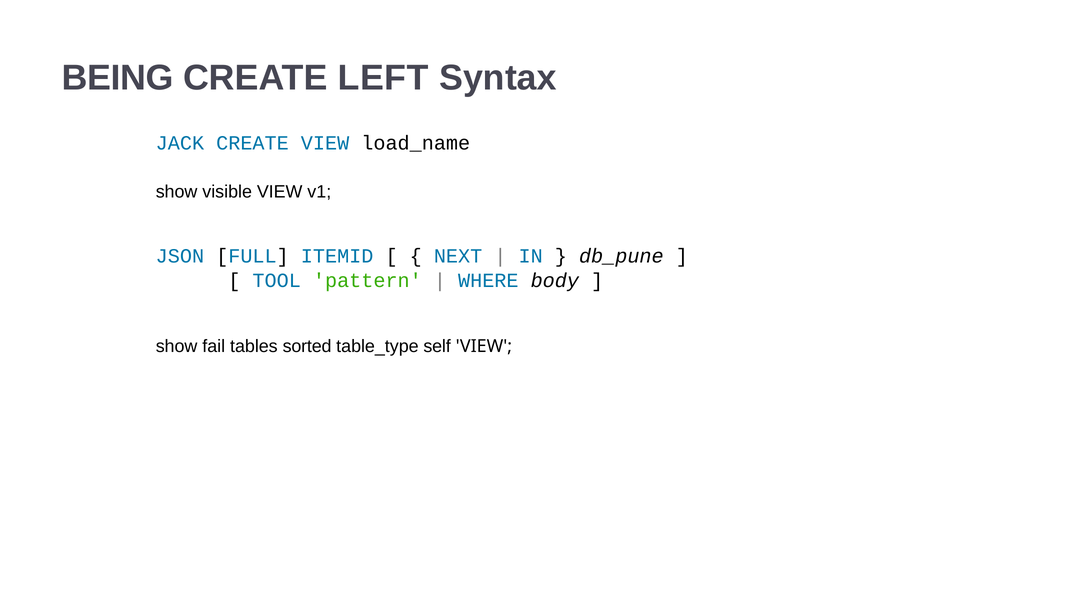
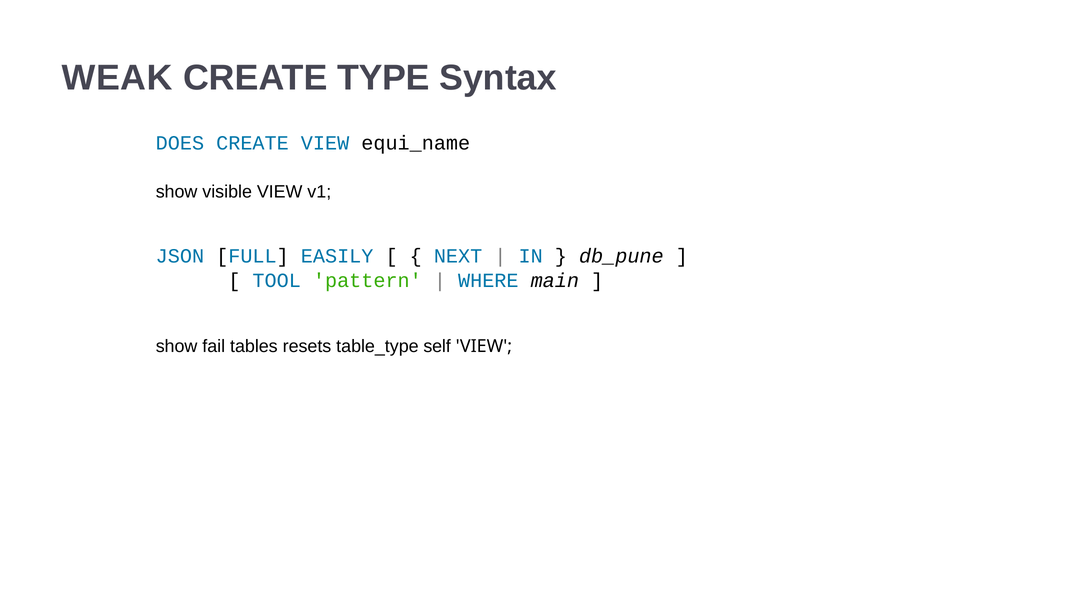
BEING: BEING -> WEAK (117, 78)
LEFT: LEFT -> TYPE (384, 78)
JACK: JACK -> DOES (180, 143)
load_name: load_name -> equi_name (416, 143)
ITEMID: ITEMID -> EASILY (337, 256)
body: body -> main (555, 280)
sorted: sorted -> resets (307, 346)
